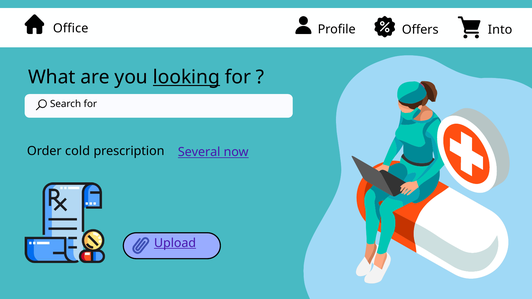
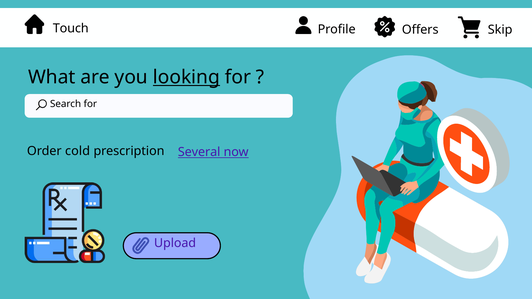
Office: Office -> Touch (71, 28)
Into: Into -> Skip (500, 30)
Upload underline: present -> none (175, 243)
